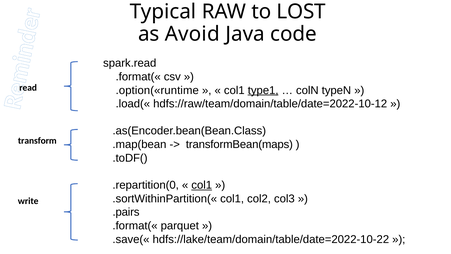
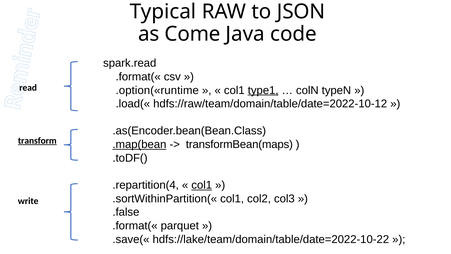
LOST: LOST -> JSON (301, 12)
Avoid: Avoid -> Come (193, 34)
transform underline: none -> present (37, 141)
.map(bean underline: none -> present (139, 144)
.repartition(0: .repartition(0 -> .repartition(4 (146, 185)
.pairs: .pairs -> .false (126, 212)
